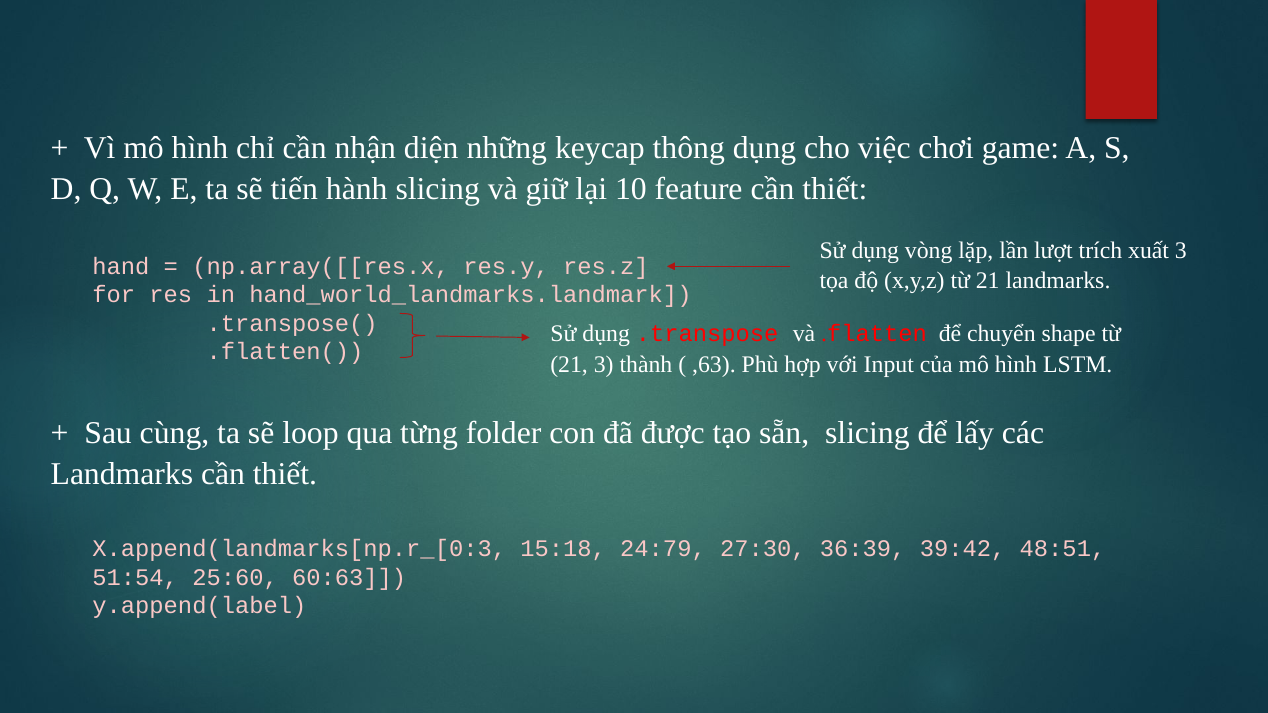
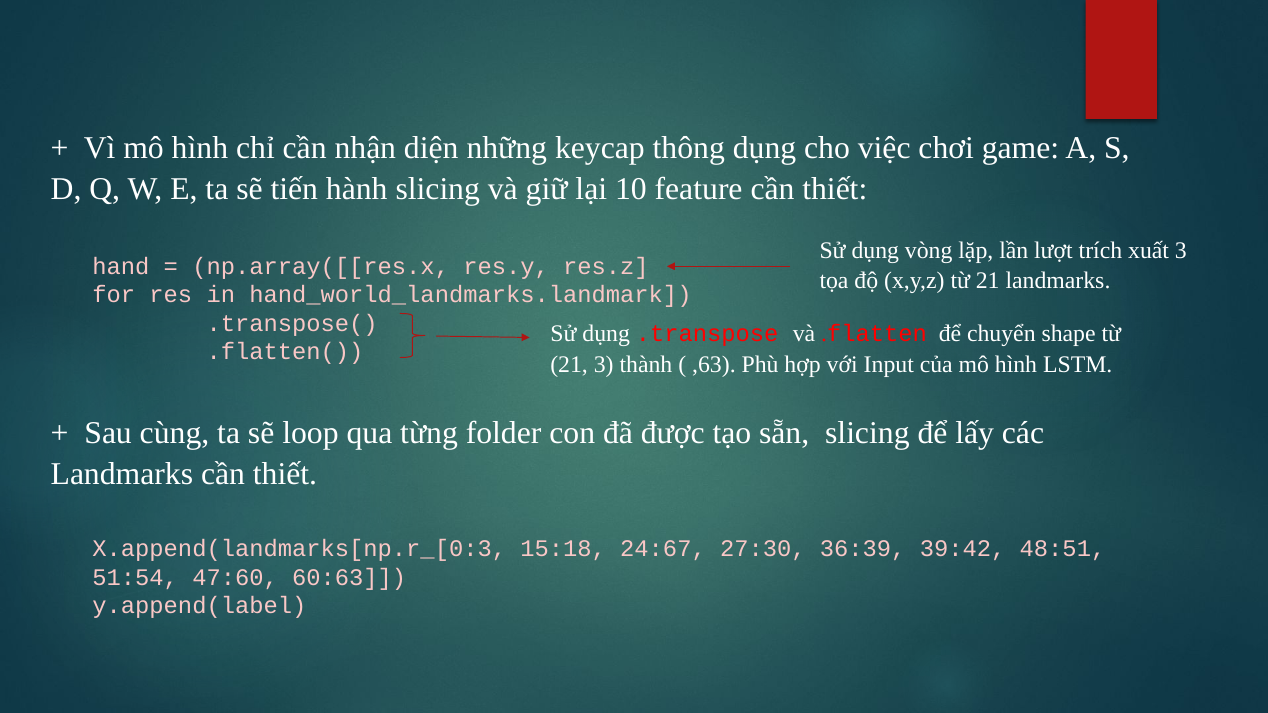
24:79: 24:79 -> 24:67 (663, 549)
25:60: 25:60 -> 47:60 (235, 578)
